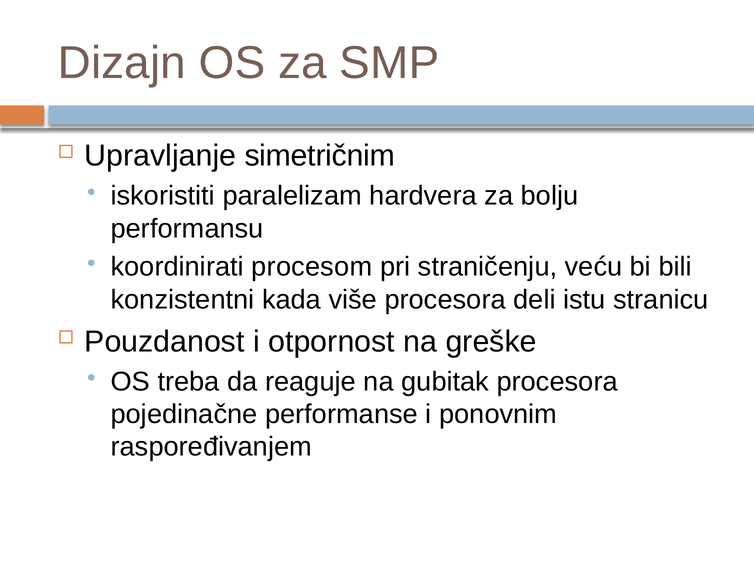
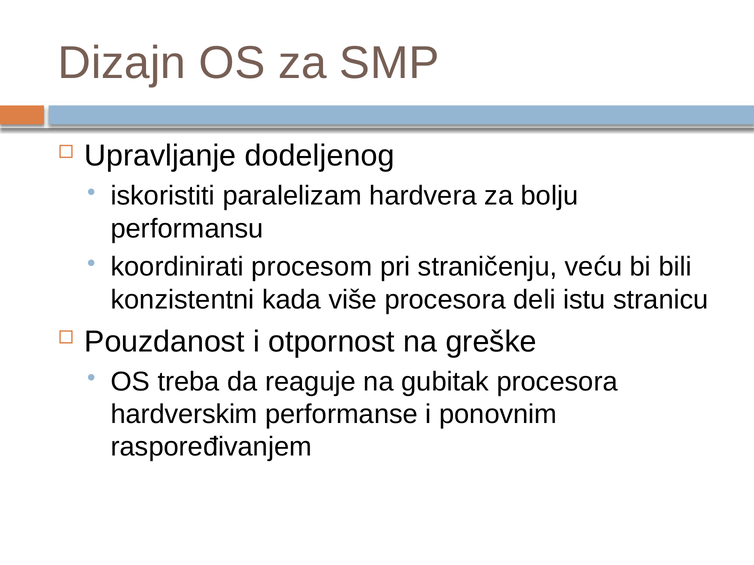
simetričnim: simetričnim -> dodeljenog (320, 156)
pojedinačne: pojedinačne -> hardverskim (184, 415)
